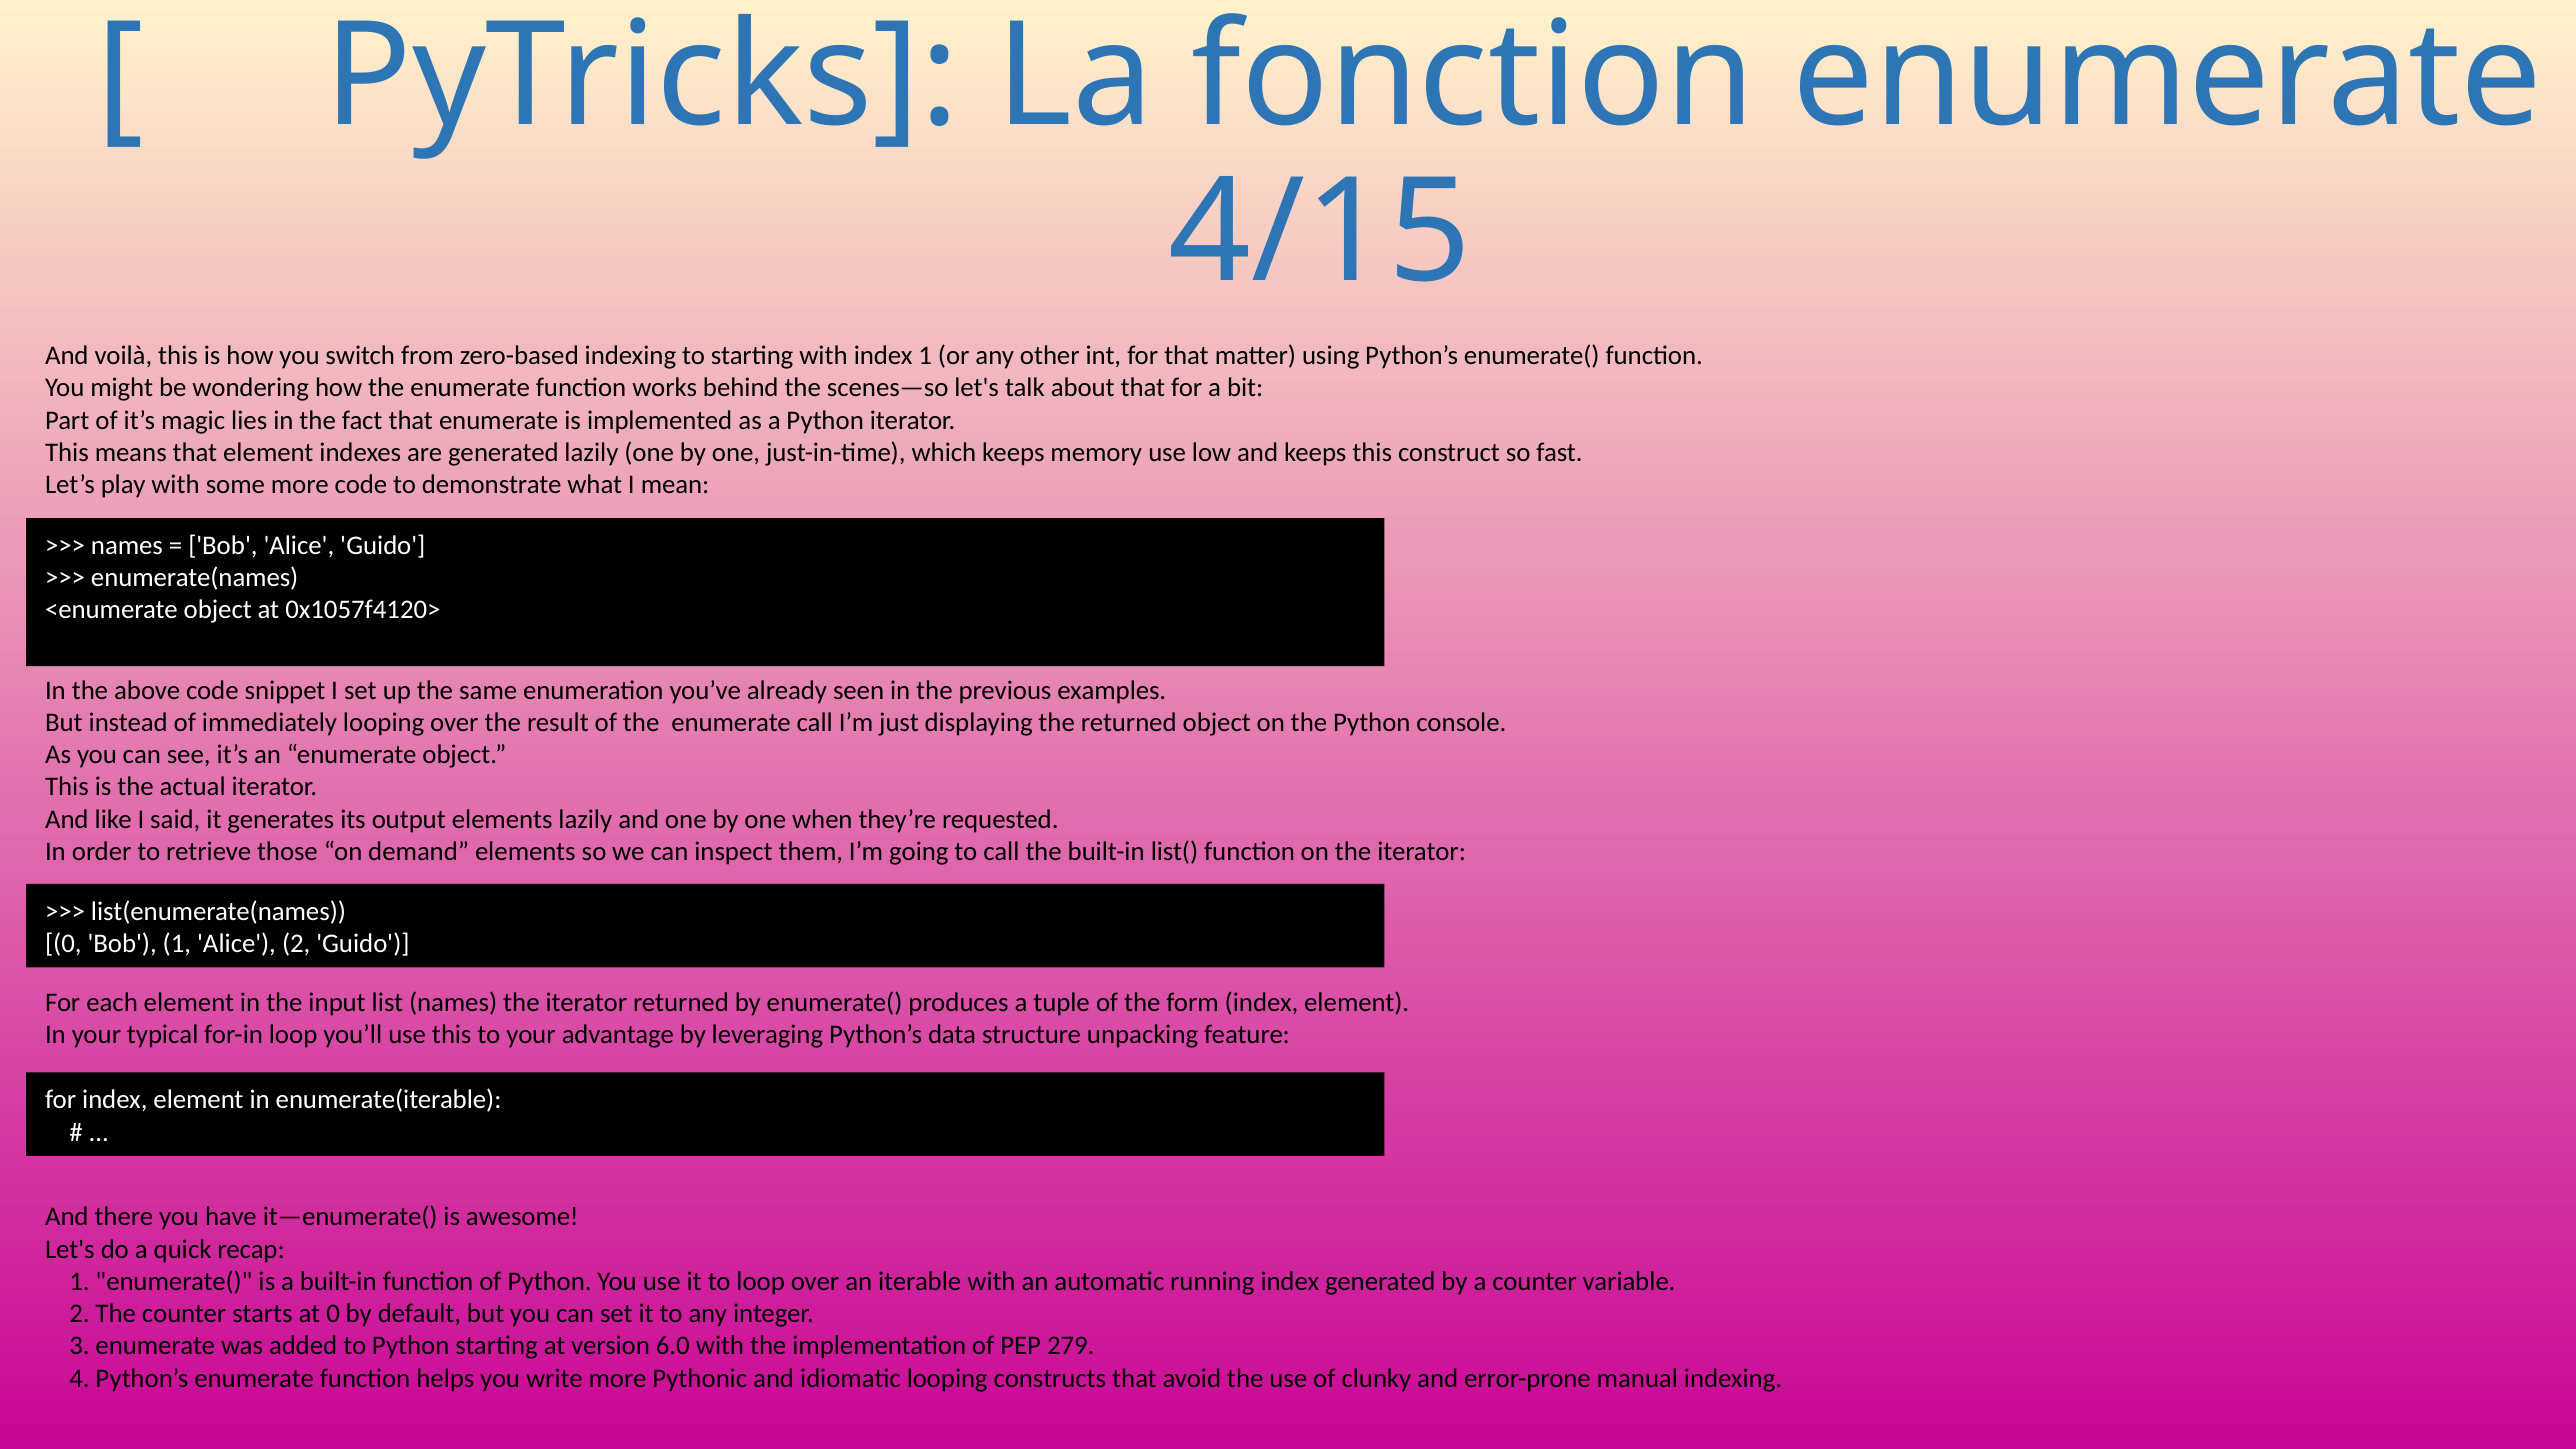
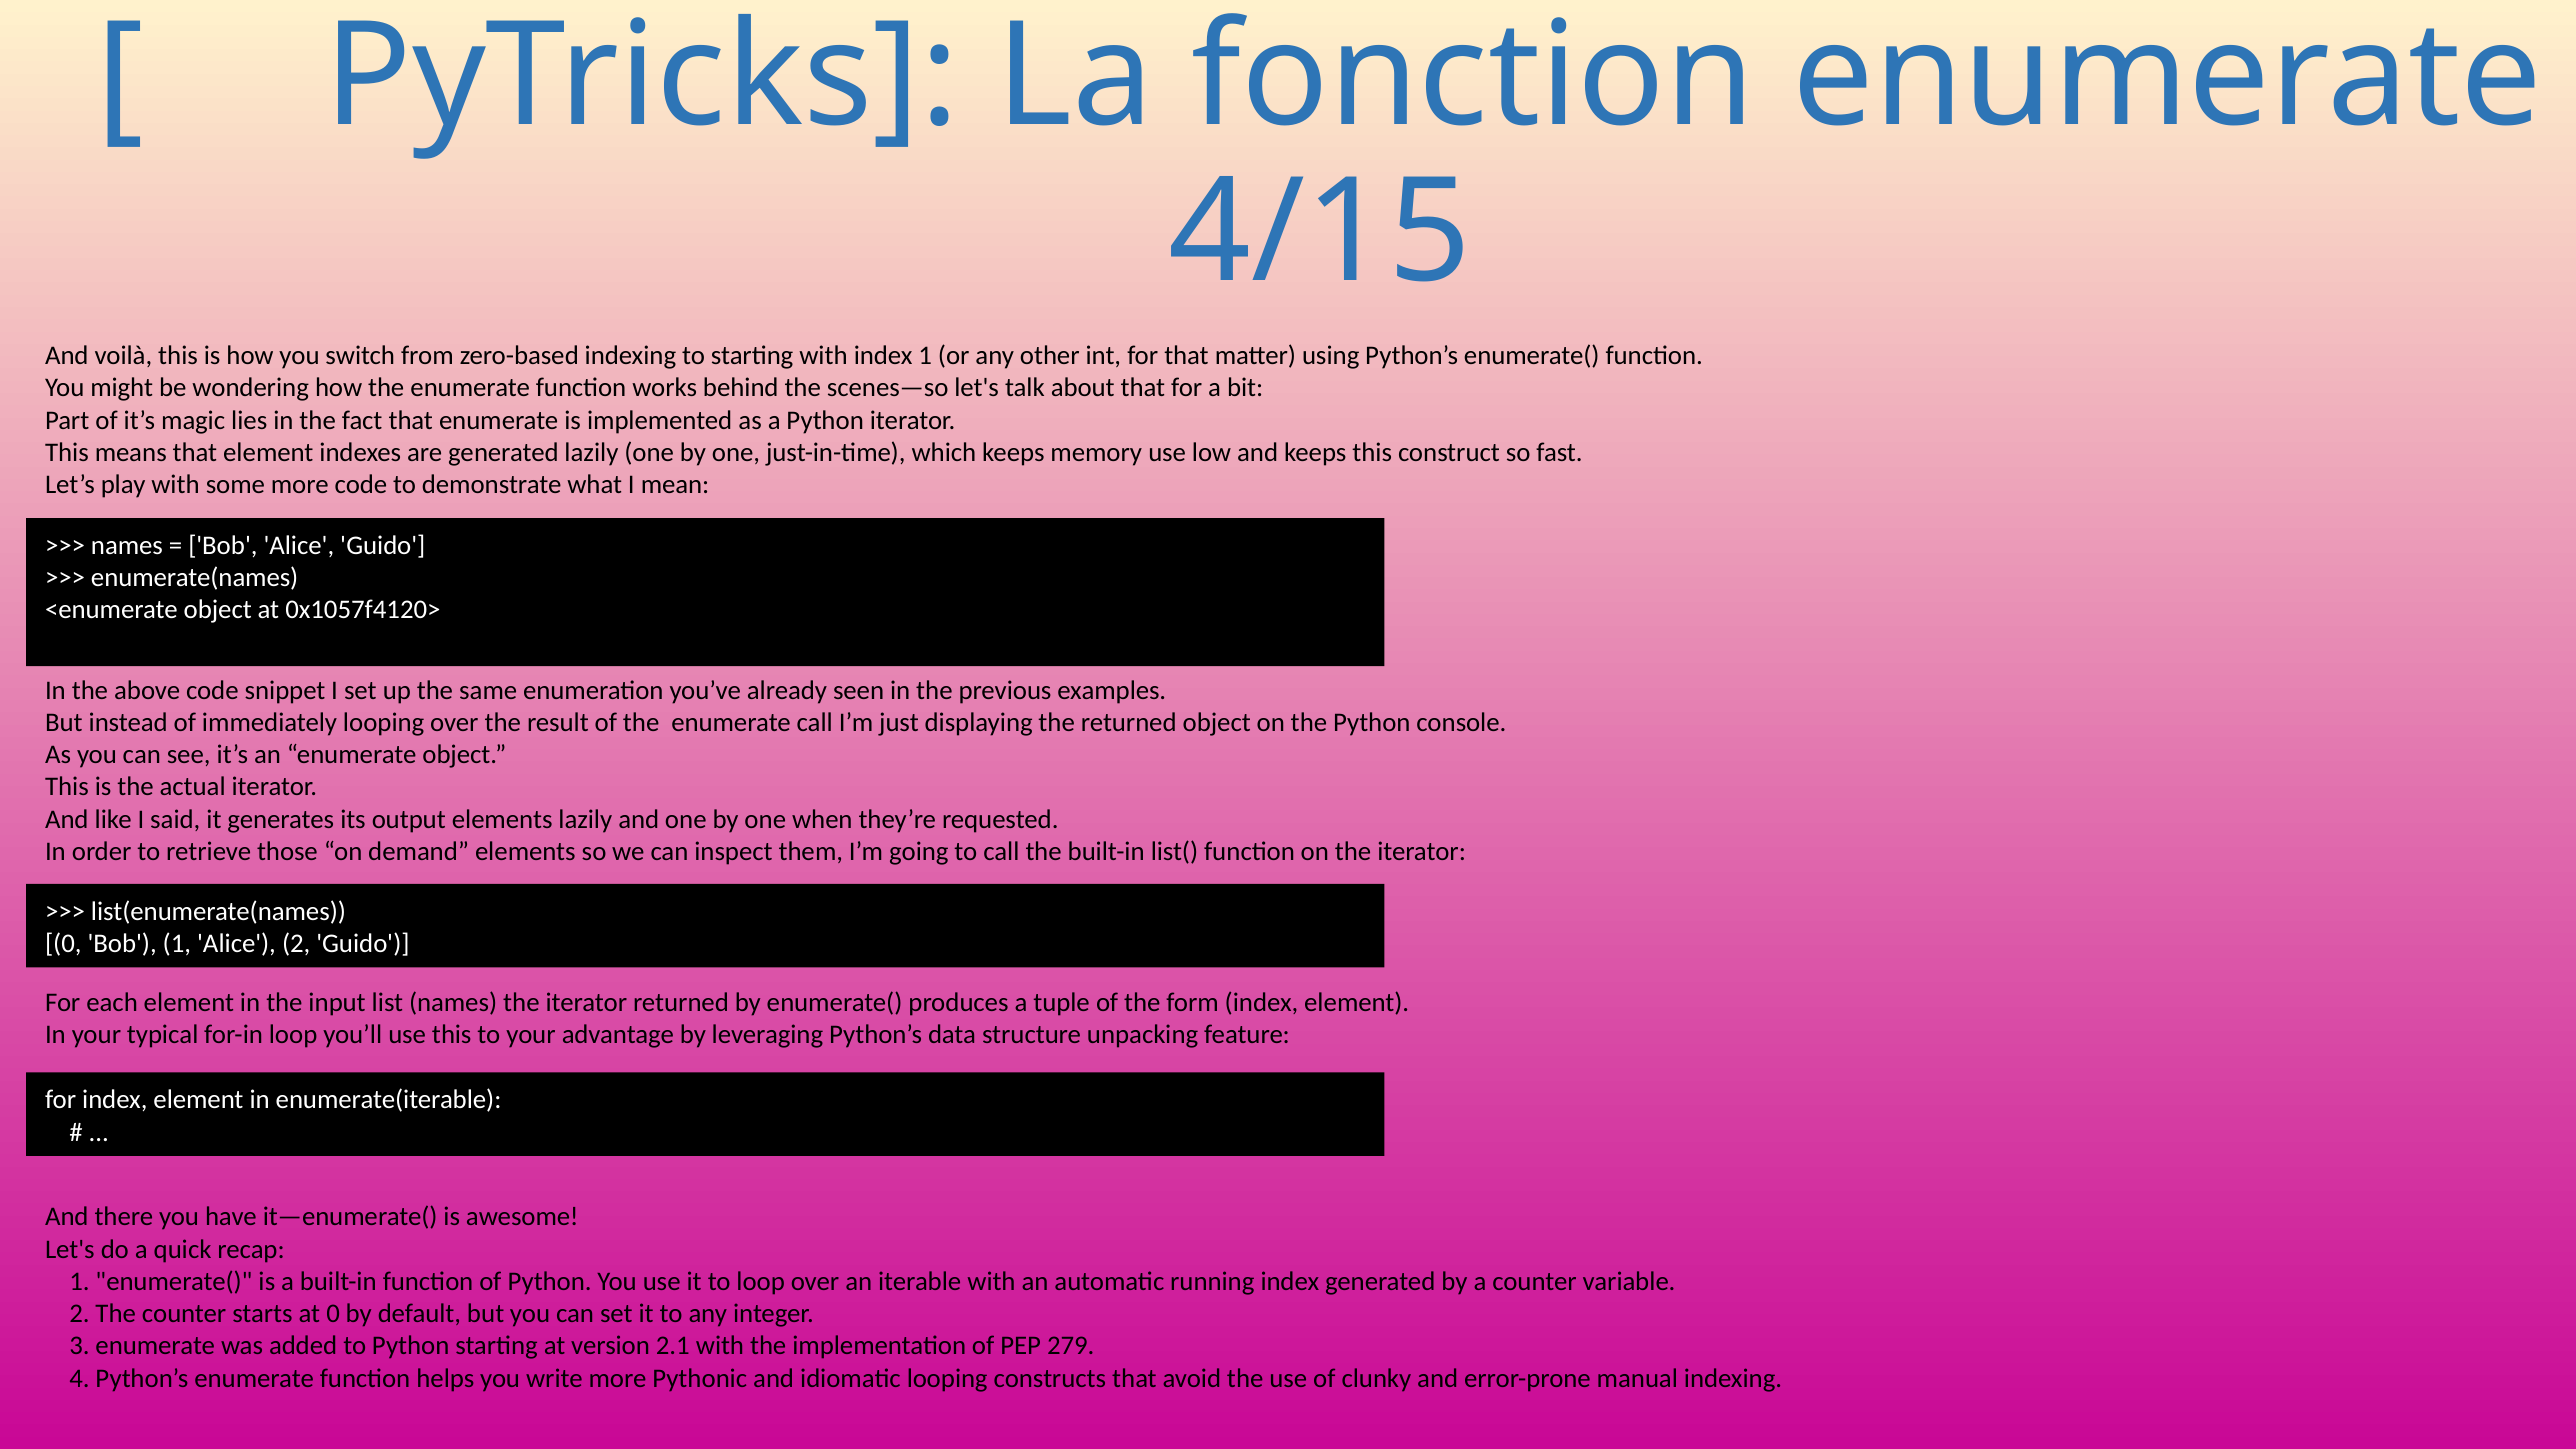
6.0: 6.0 -> 2.1 (673, 1346)
